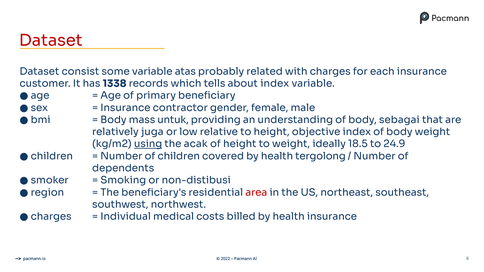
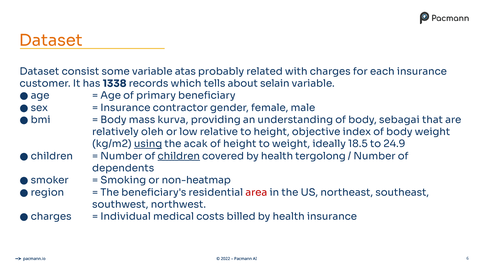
Dataset colour: red -> orange (51, 41)
about index: index -> selain (275, 84)
untuk: untuk -> kurva (173, 120)
juga: juga -> oleh (152, 132)
children underline: none -> present (179, 156)
non-distibusi: non-distibusi -> non-heatmap (196, 180)
